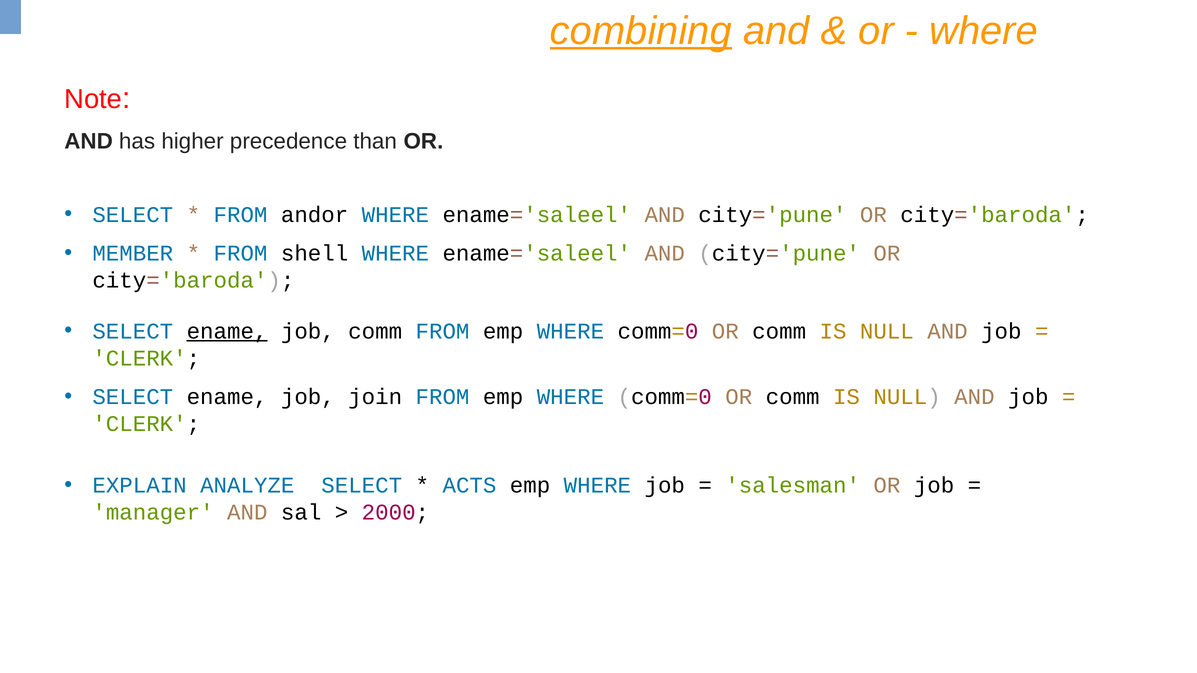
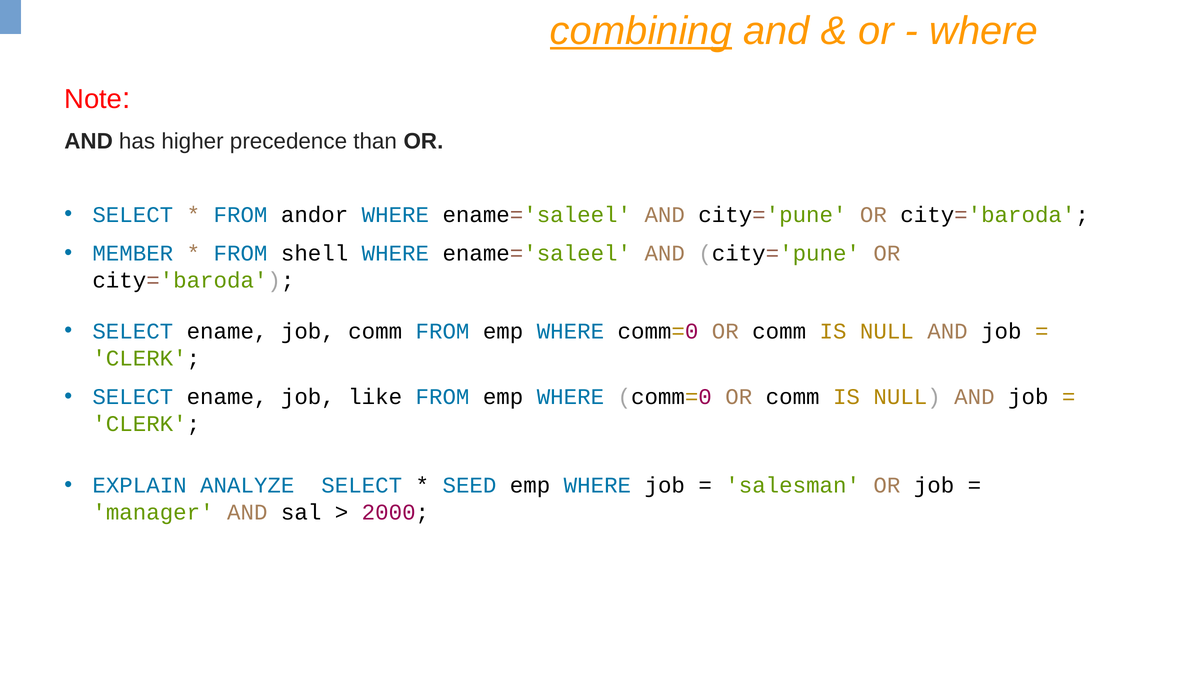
ename underline: present -> none (227, 331)
join: join -> like (375, 397)
ACTS: ACTS -> SEED (469, 486)
